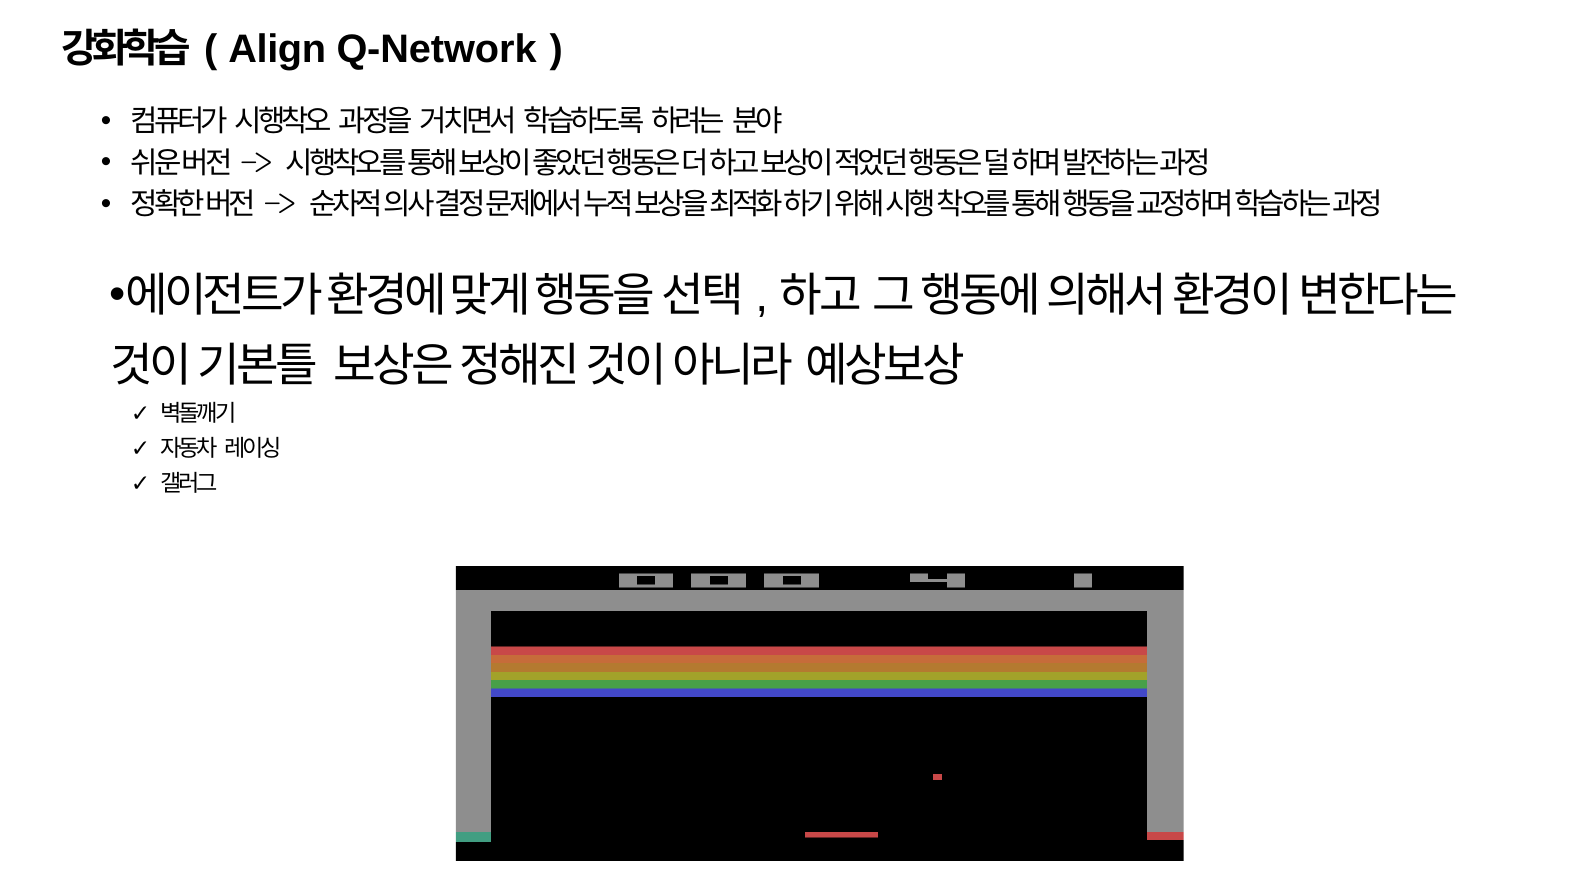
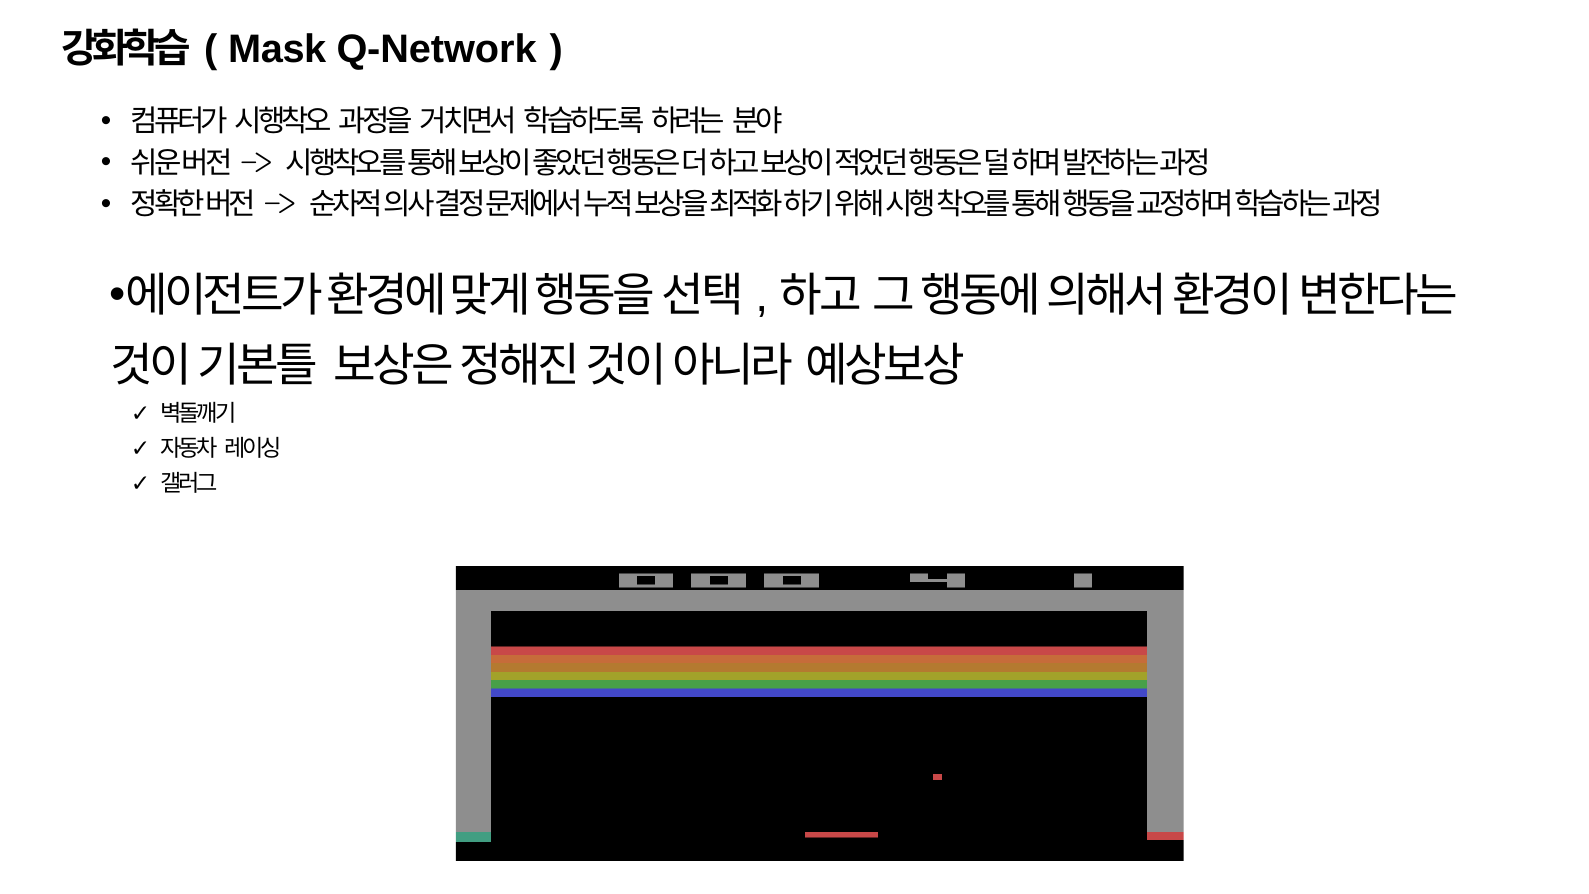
Align: Align -> Mask (277, 49)
